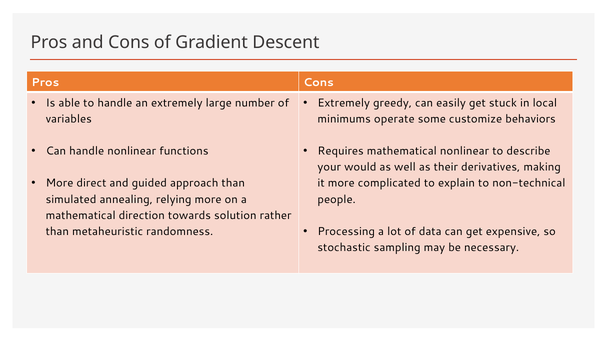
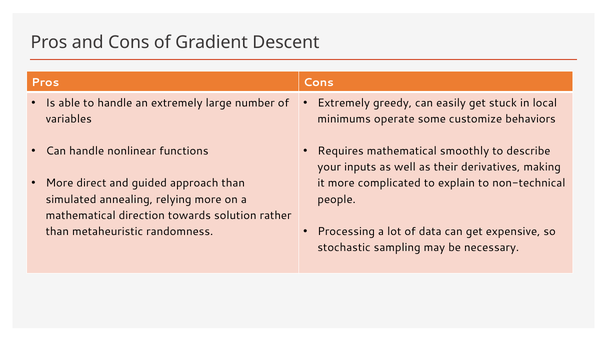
mathematical nonlinear: nonlinear -> smoothly (465, 151)
would: would -> inputs (360, 167)
